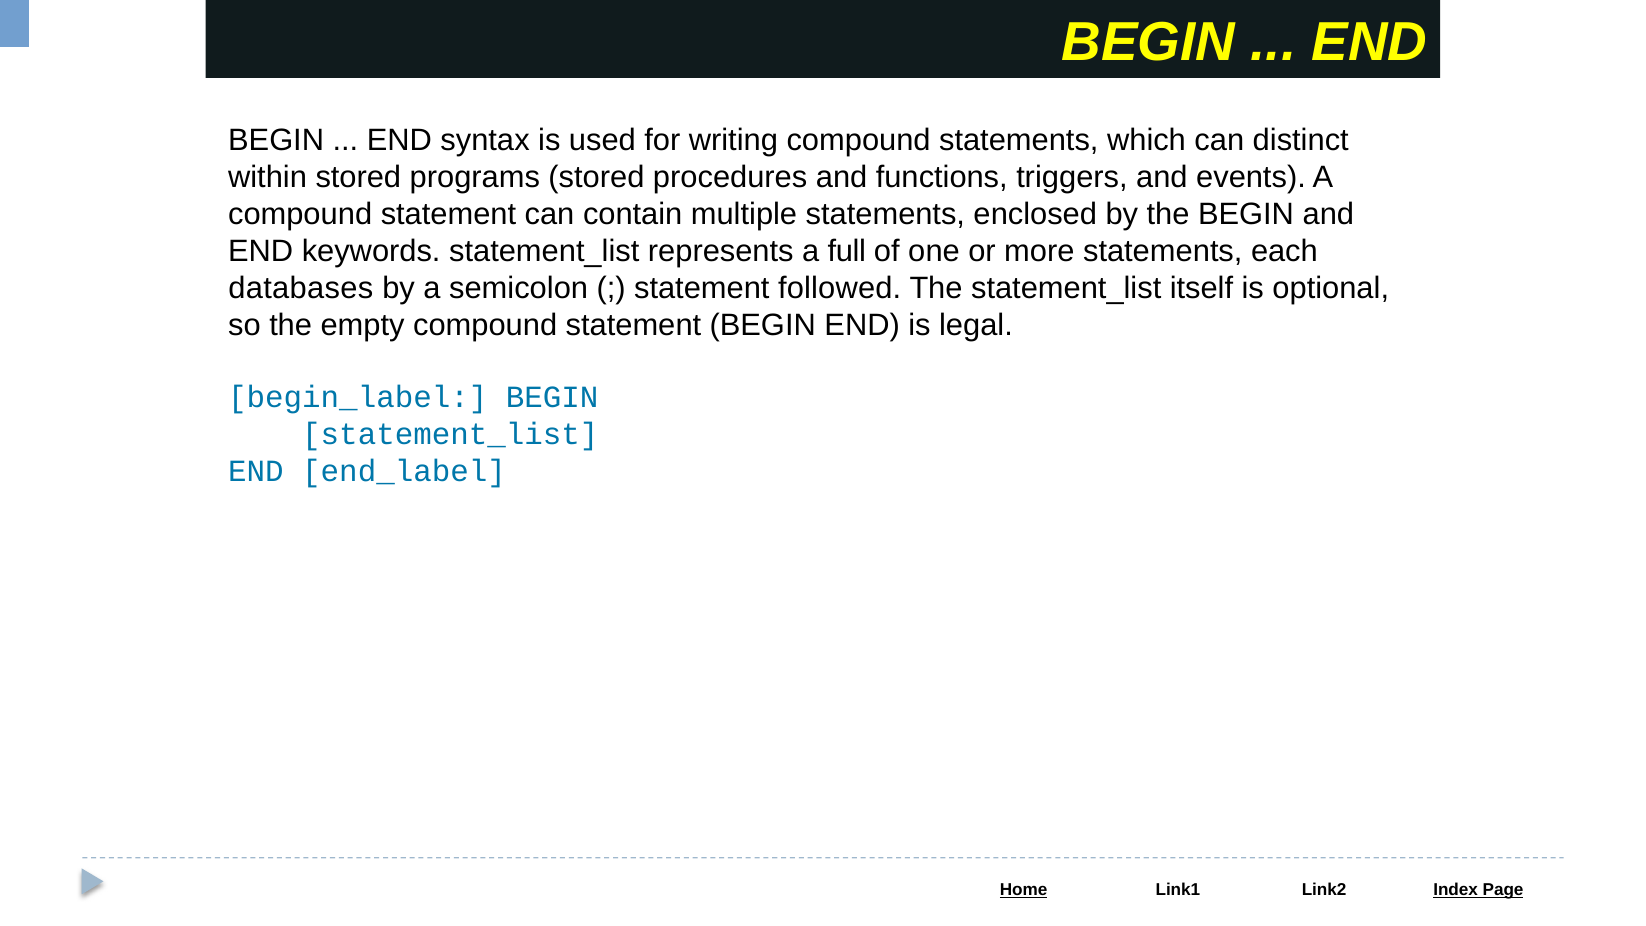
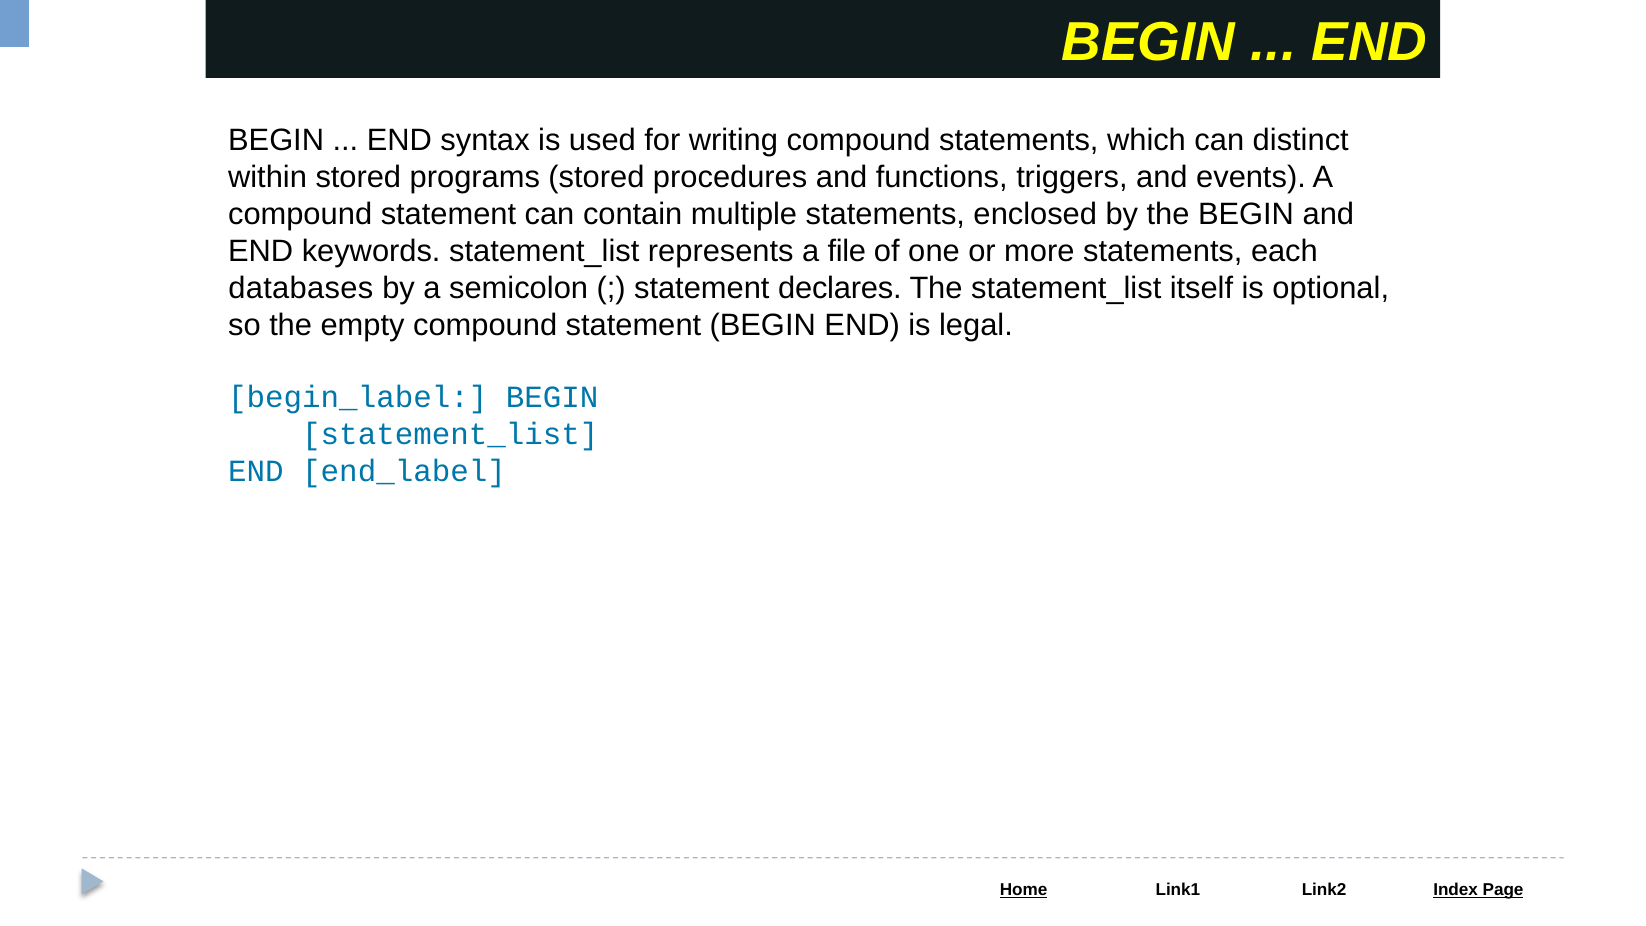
full: full -> file (847, 251)
followed: followed -> declares (840, 288)
